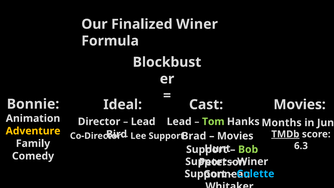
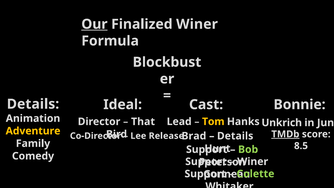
Our underline: none -> present (94, 24)
Bonnie: Bonnie -> Details (33, 104)
Cast Movies: Movies -> Bonnie (300, 104)
Lead: Lead -> That (143, 122)
Tom colour: light green -> yellow (213, 122)
Months: Months -> Unkrich (282, 123)
Movies: Movies -> Details (235, 136)
Lee Support: Support -> Release (166, 136)
6.3: 6.3 -> 8.5 (301, 146)
Colette colour: light blue -> light green (255, 174)
